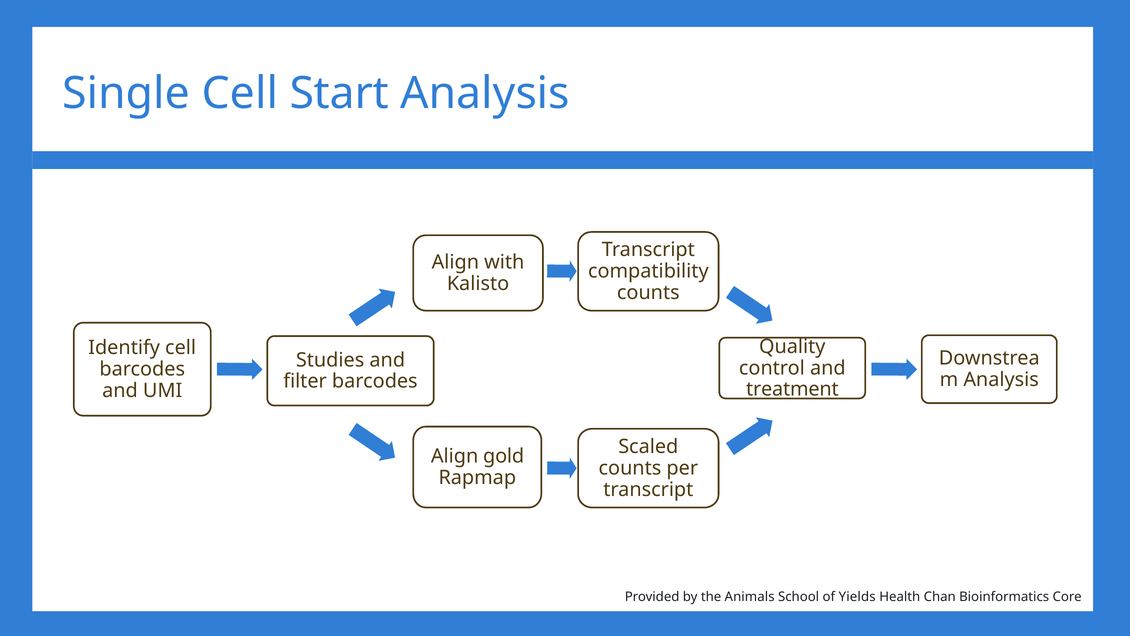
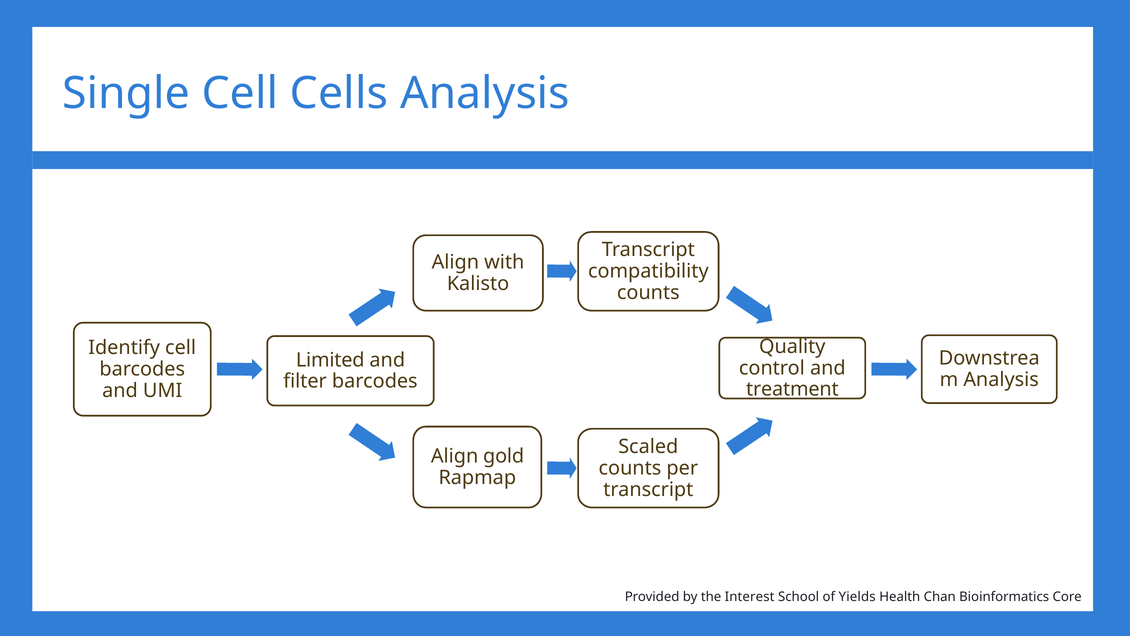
Start: Start -> Cells (339, 94)
Studies: Studies -> Limited (330, 360)
Animals: Animals -> Interest (750, 596)
